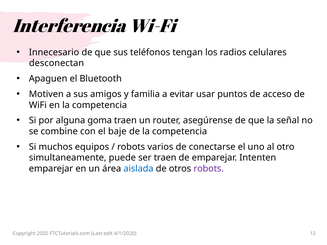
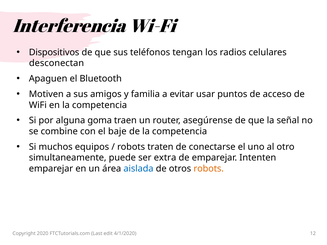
Innecesario: Innecesario -> Dispositivos (54, 52)
varios: varios -> traten (160, 147)
ser traen: traen -> extra (165, 158)
robots colour: purple -> orange (209, 169)
